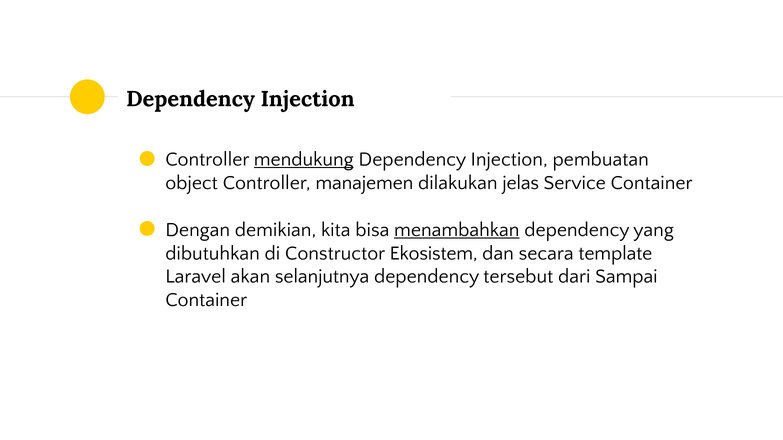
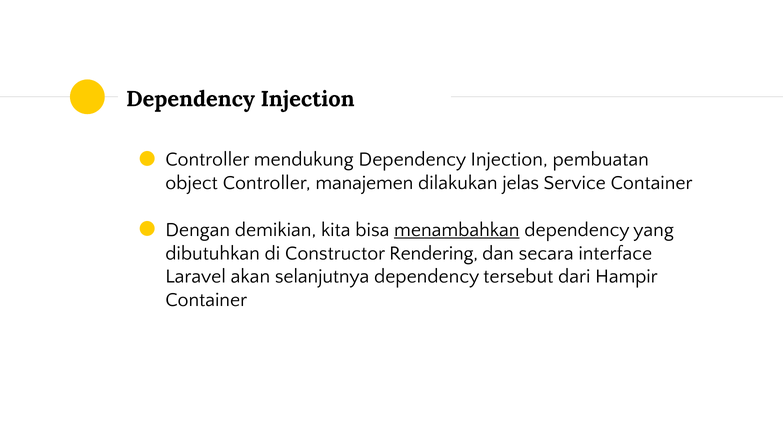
mendukung underline: present -> none (304, 159)
Ekosistem: Ekosistem -> Rendering (434, 253)
template: template -> interface (615, 253)
Sampai: Sampai -> Hampir (626, 277)
